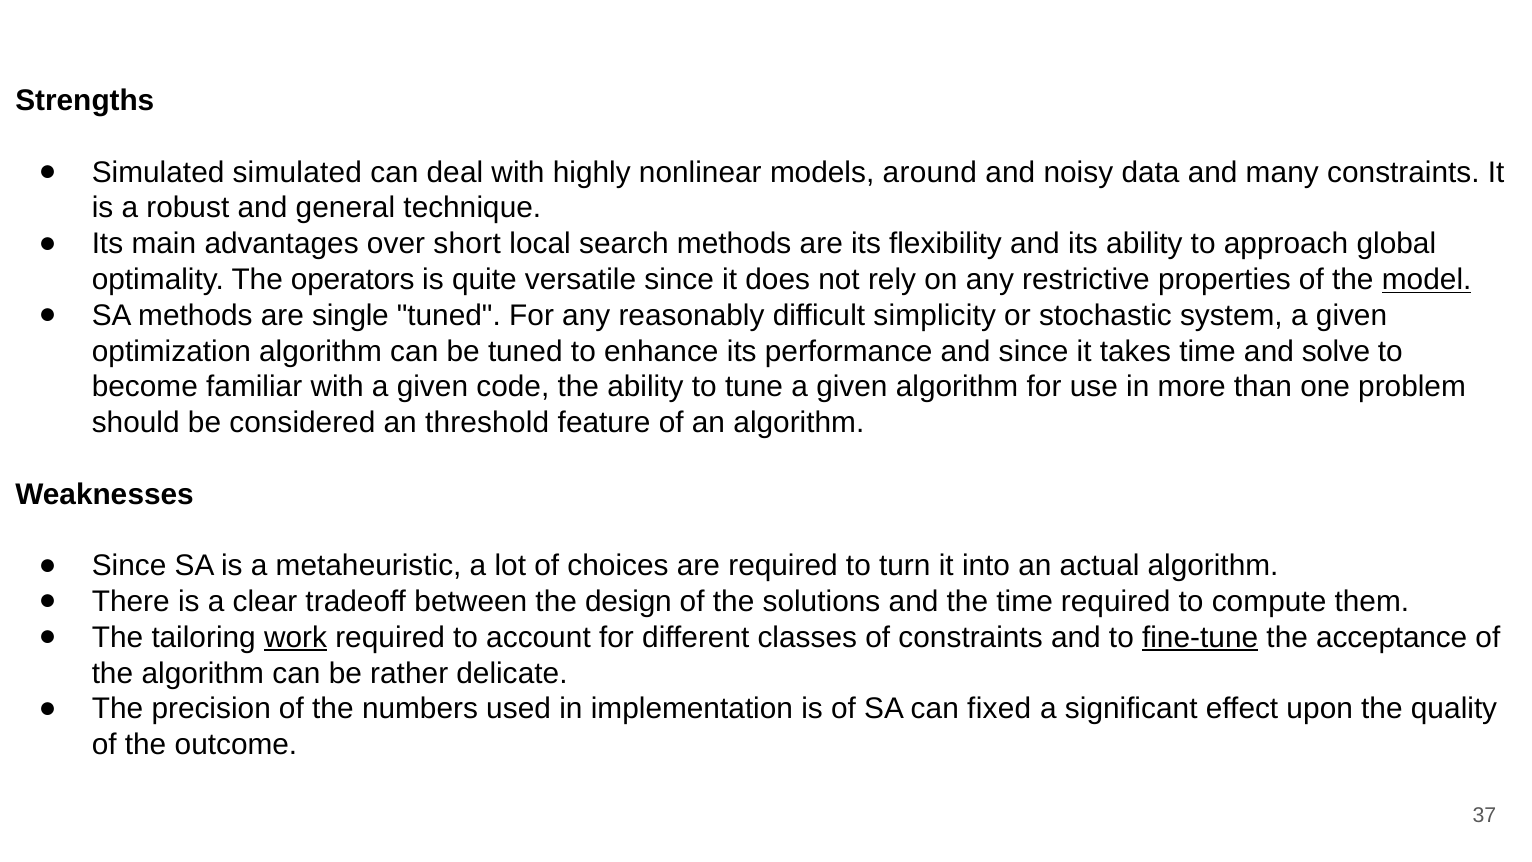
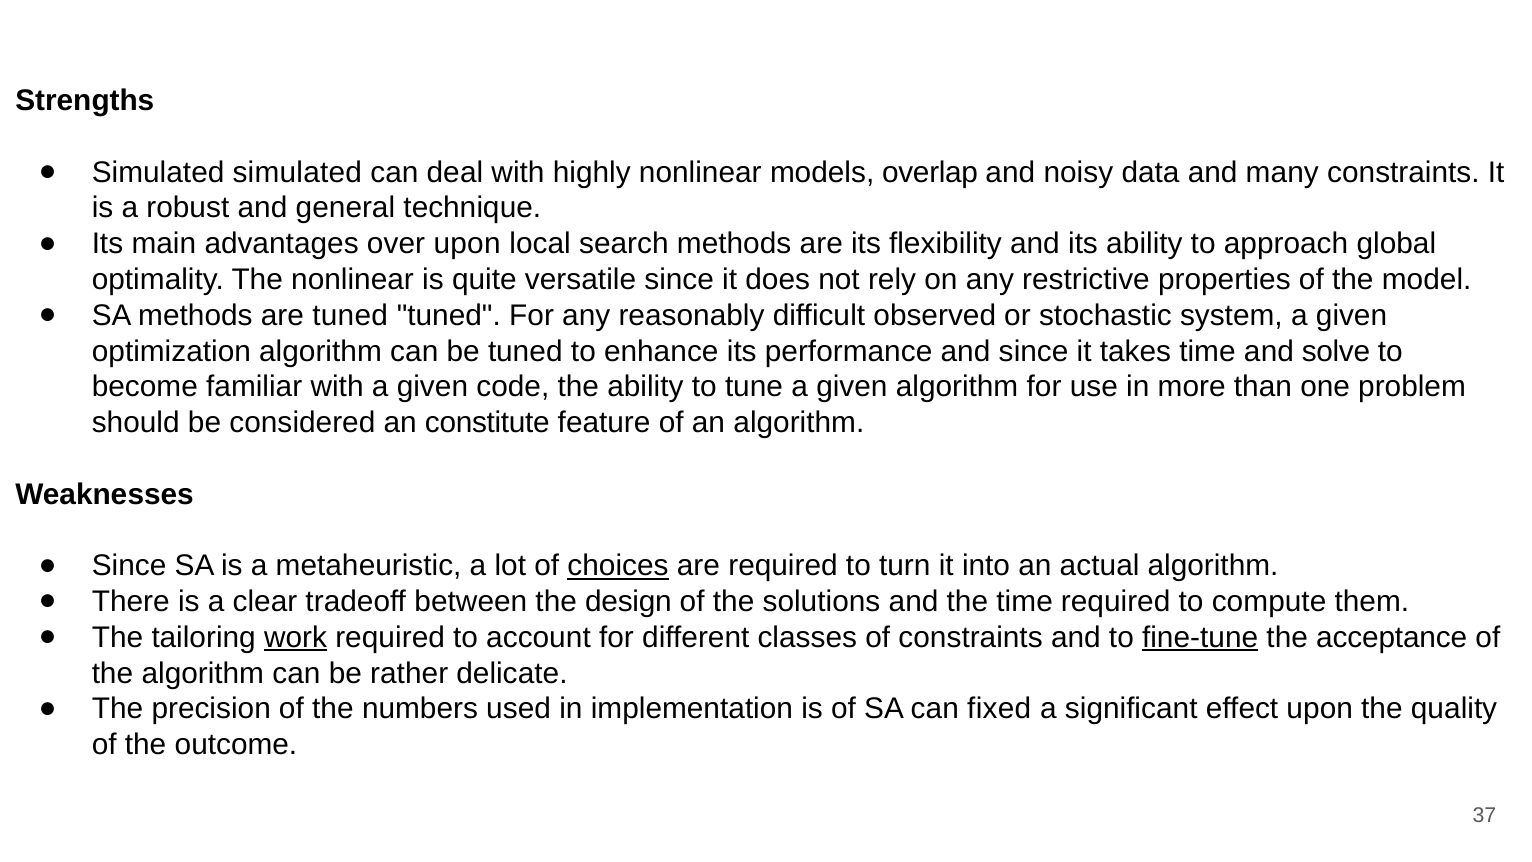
around: around -> overlap (930, 172)
over short: short -> upon (467, 244)
The operators: operators -> nonlinear (353, 280)
model underline: present -> none (1427, 280)
are single: single -> tuned (350, 315)
simplicity: simplicity -> observed (935, 315)
threshold: threshold -> constitute (487, 423)
choices underline: none -> present (618, 566)
